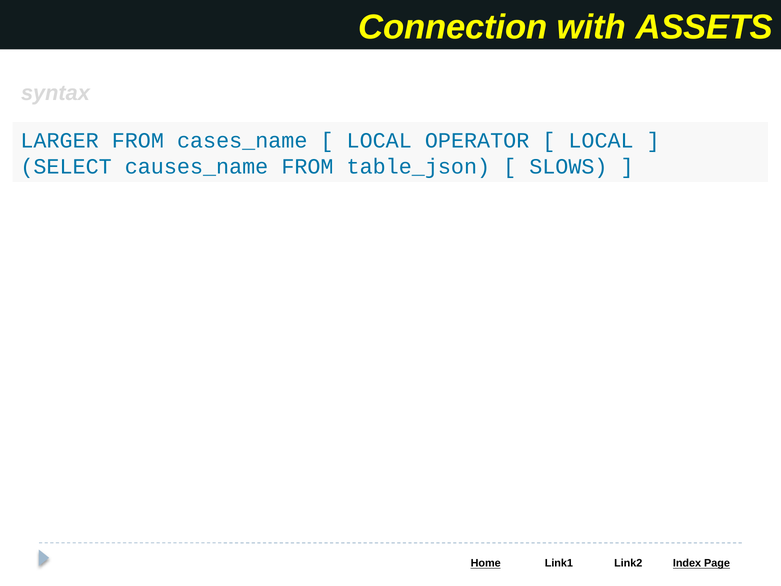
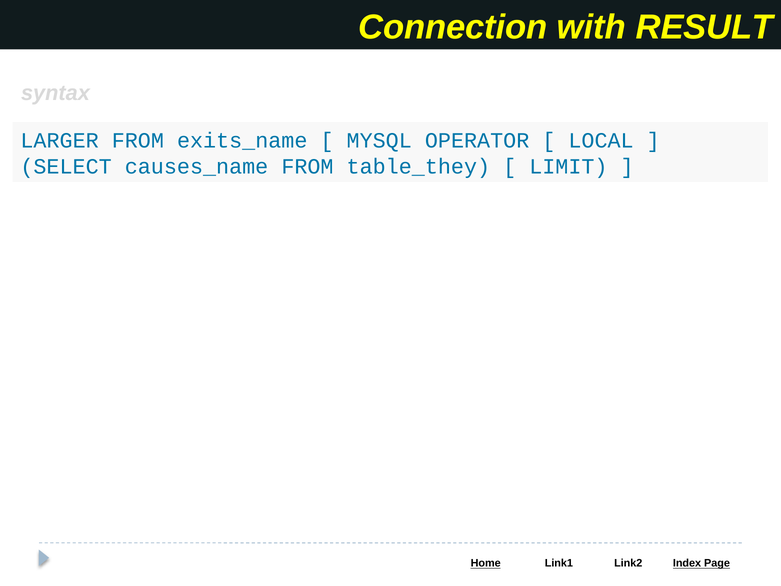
ASSETS: ASSETS -> RESULT (704, 27)
cases_name: cases_name -> exits_name (242, 140)
LOCAL: LOCAL -> MYSQL (379, 140)
table_json: table_json -> table_they (418, 167)
SLOWS: SLOWS -> LIMIT (568, 167)
